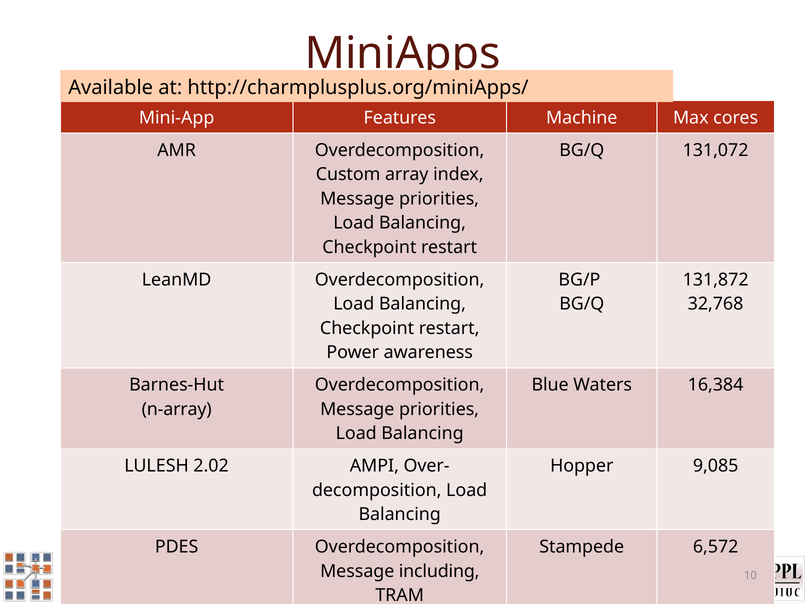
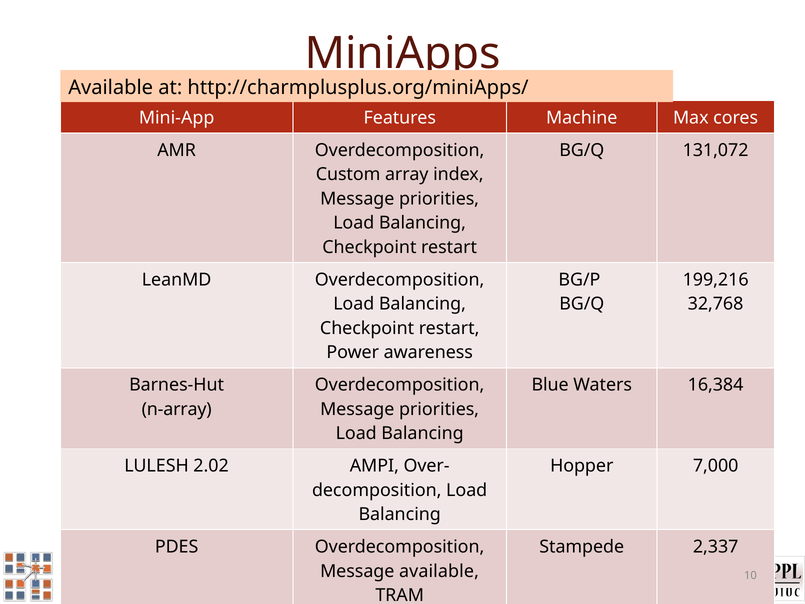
131,872: 131,872 -> 199,216 (716, 280)
9,085: 9,085 -> 7,000 (716, 466)
6,572: 6,572 -> 2,337 (716, 547)
Message including: including -> available (439, 571)
